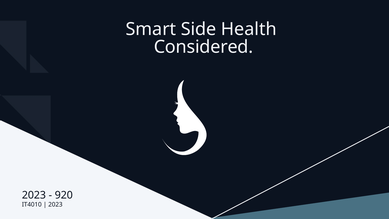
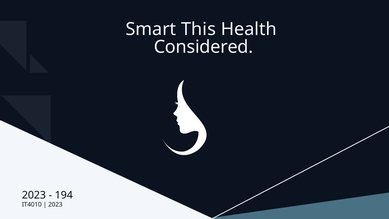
Side: Side -> This (198, 29)
920: 920 -> 194 (64, 195)
